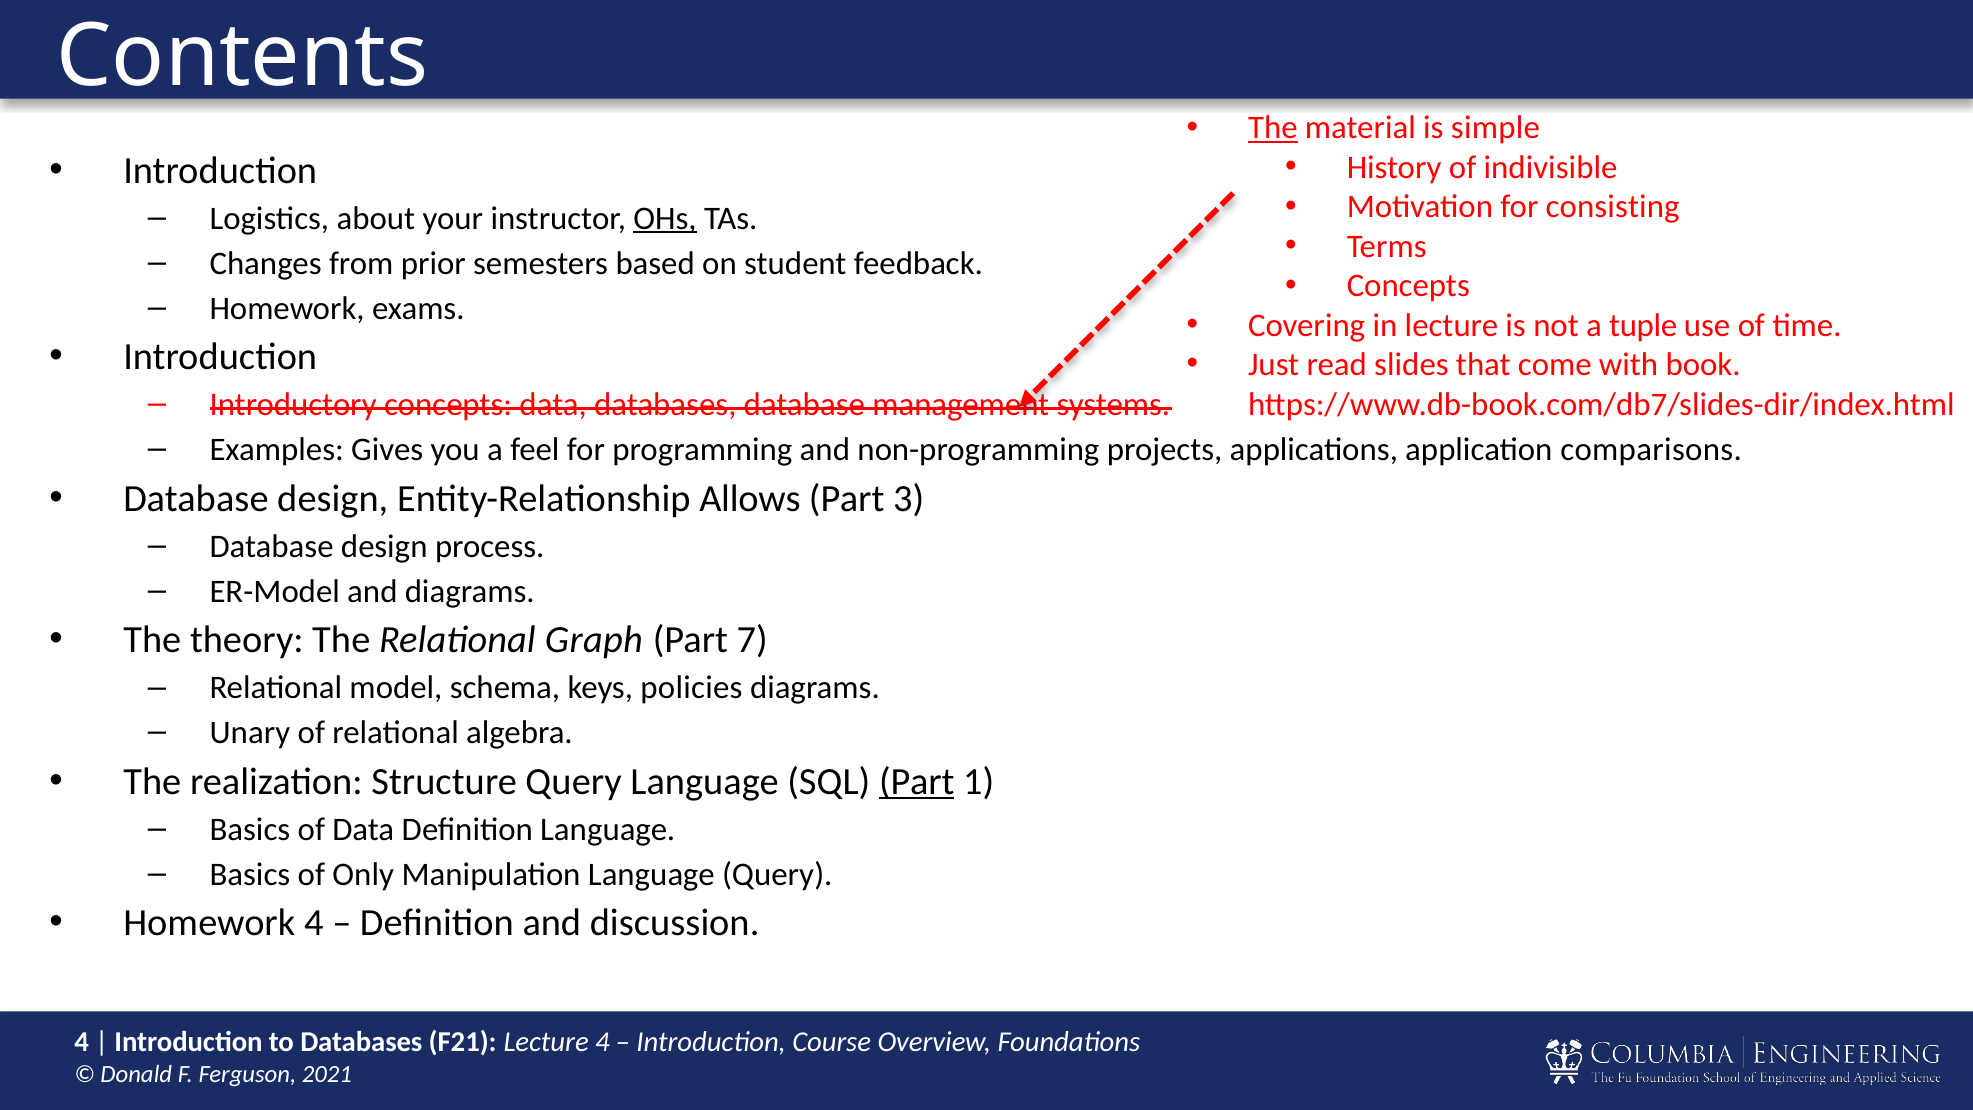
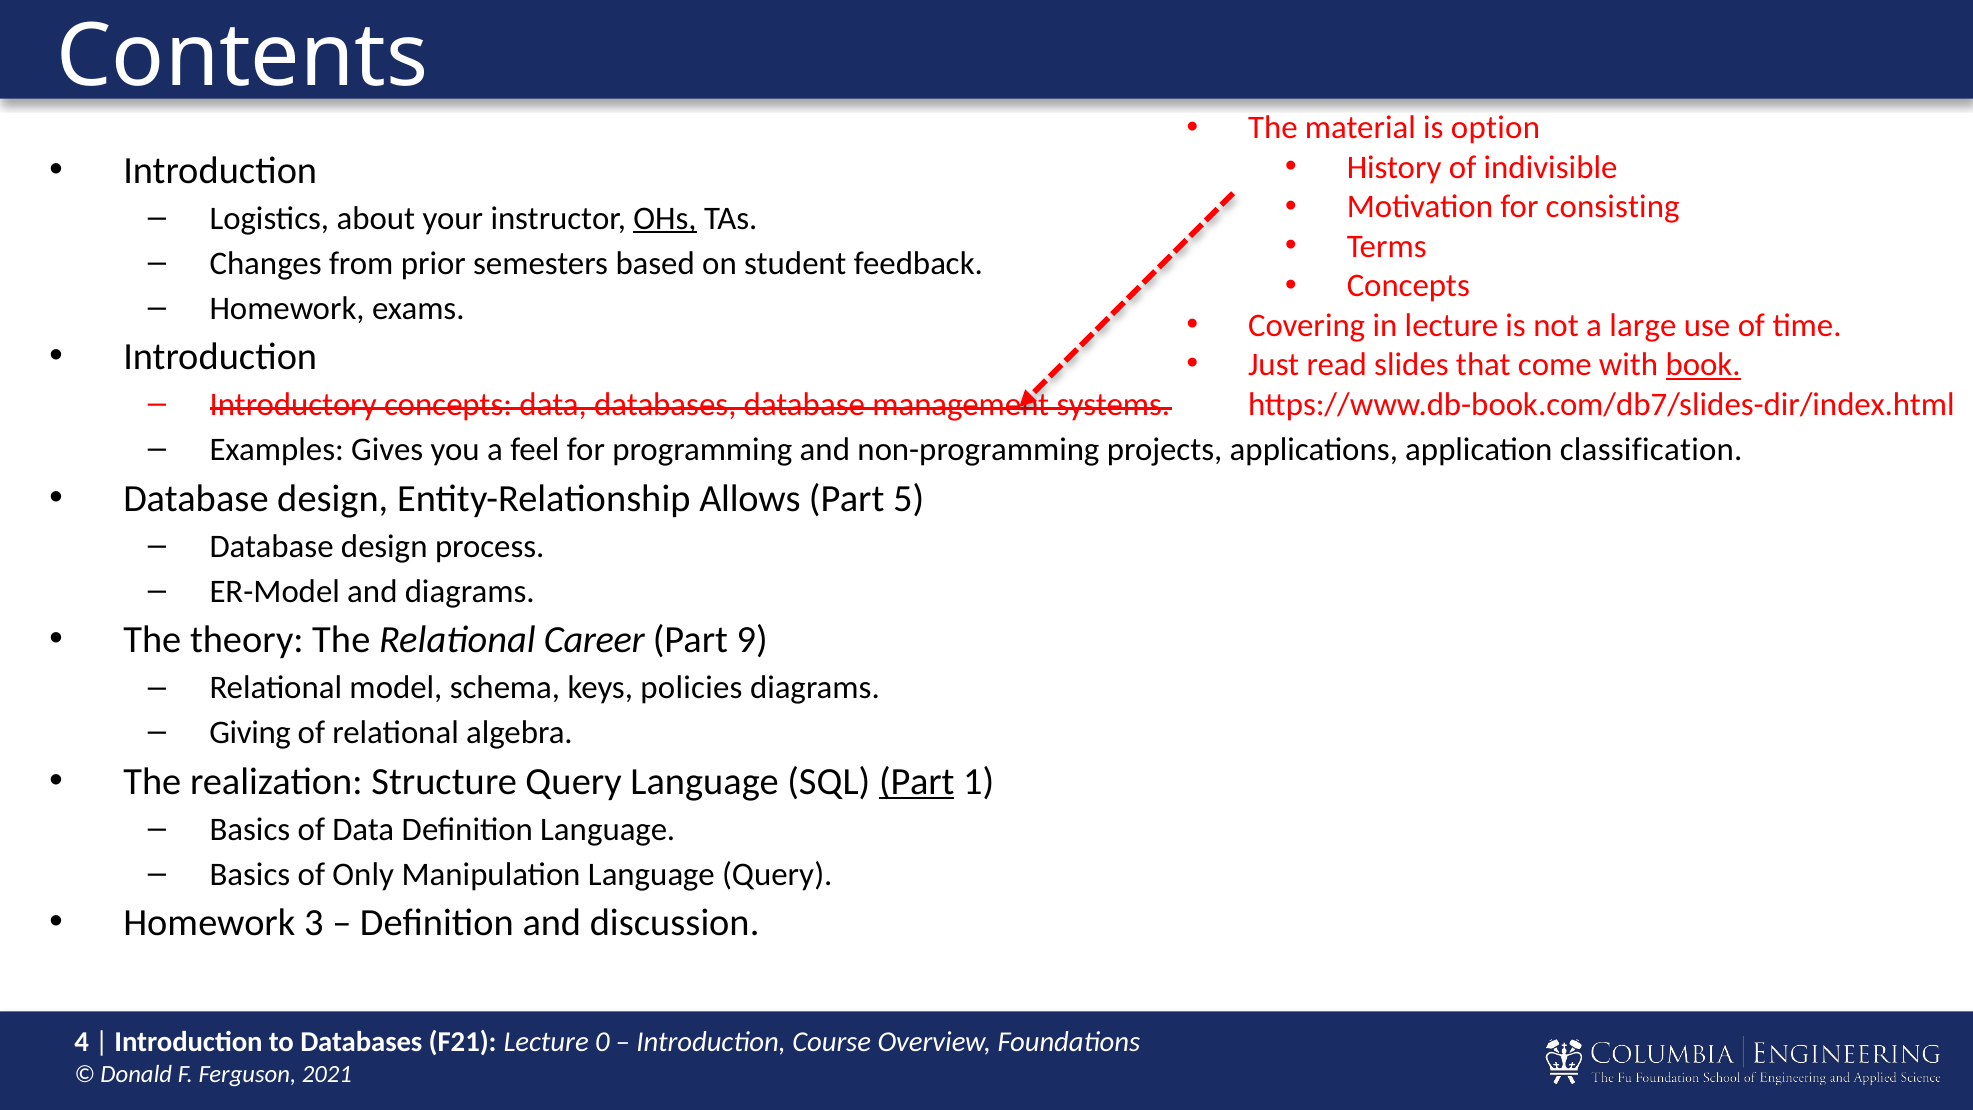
The underline: present -> none (1273, 128)
simple: simple -> option (1496, 128)
tuple: tuple -> large (1643, 325)
book underline: none -> present (1703, 365)
comparisons: comparisons -> classification (1651, 450)
3: 3 -> 5 (909, 498)
Graph: Graph -> Career (594, 640)
7: 7 -> 9 (752, 640)
Unary: Unary -> Giving (250, 733)
Homework 4: 4 -> 3 (314, 923)
Lecture 4: 4 -> 0 (602, 1042)
